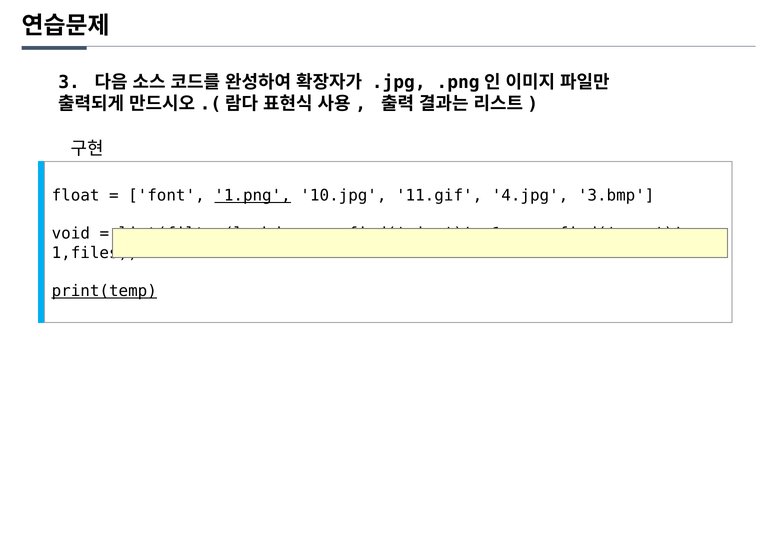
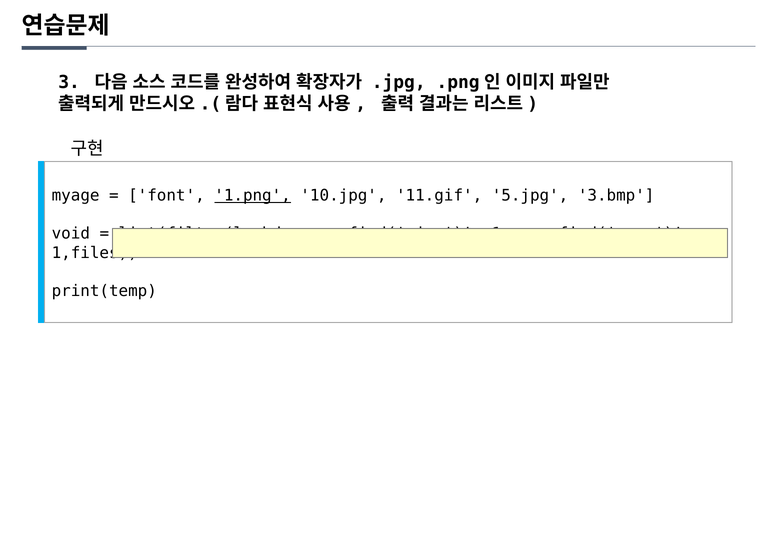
float: float -> myage (76, 195)
4.jpg: 4.jpg -> 5.jpg (530, 195)
print(temp underline: present -> none (104, 291)
